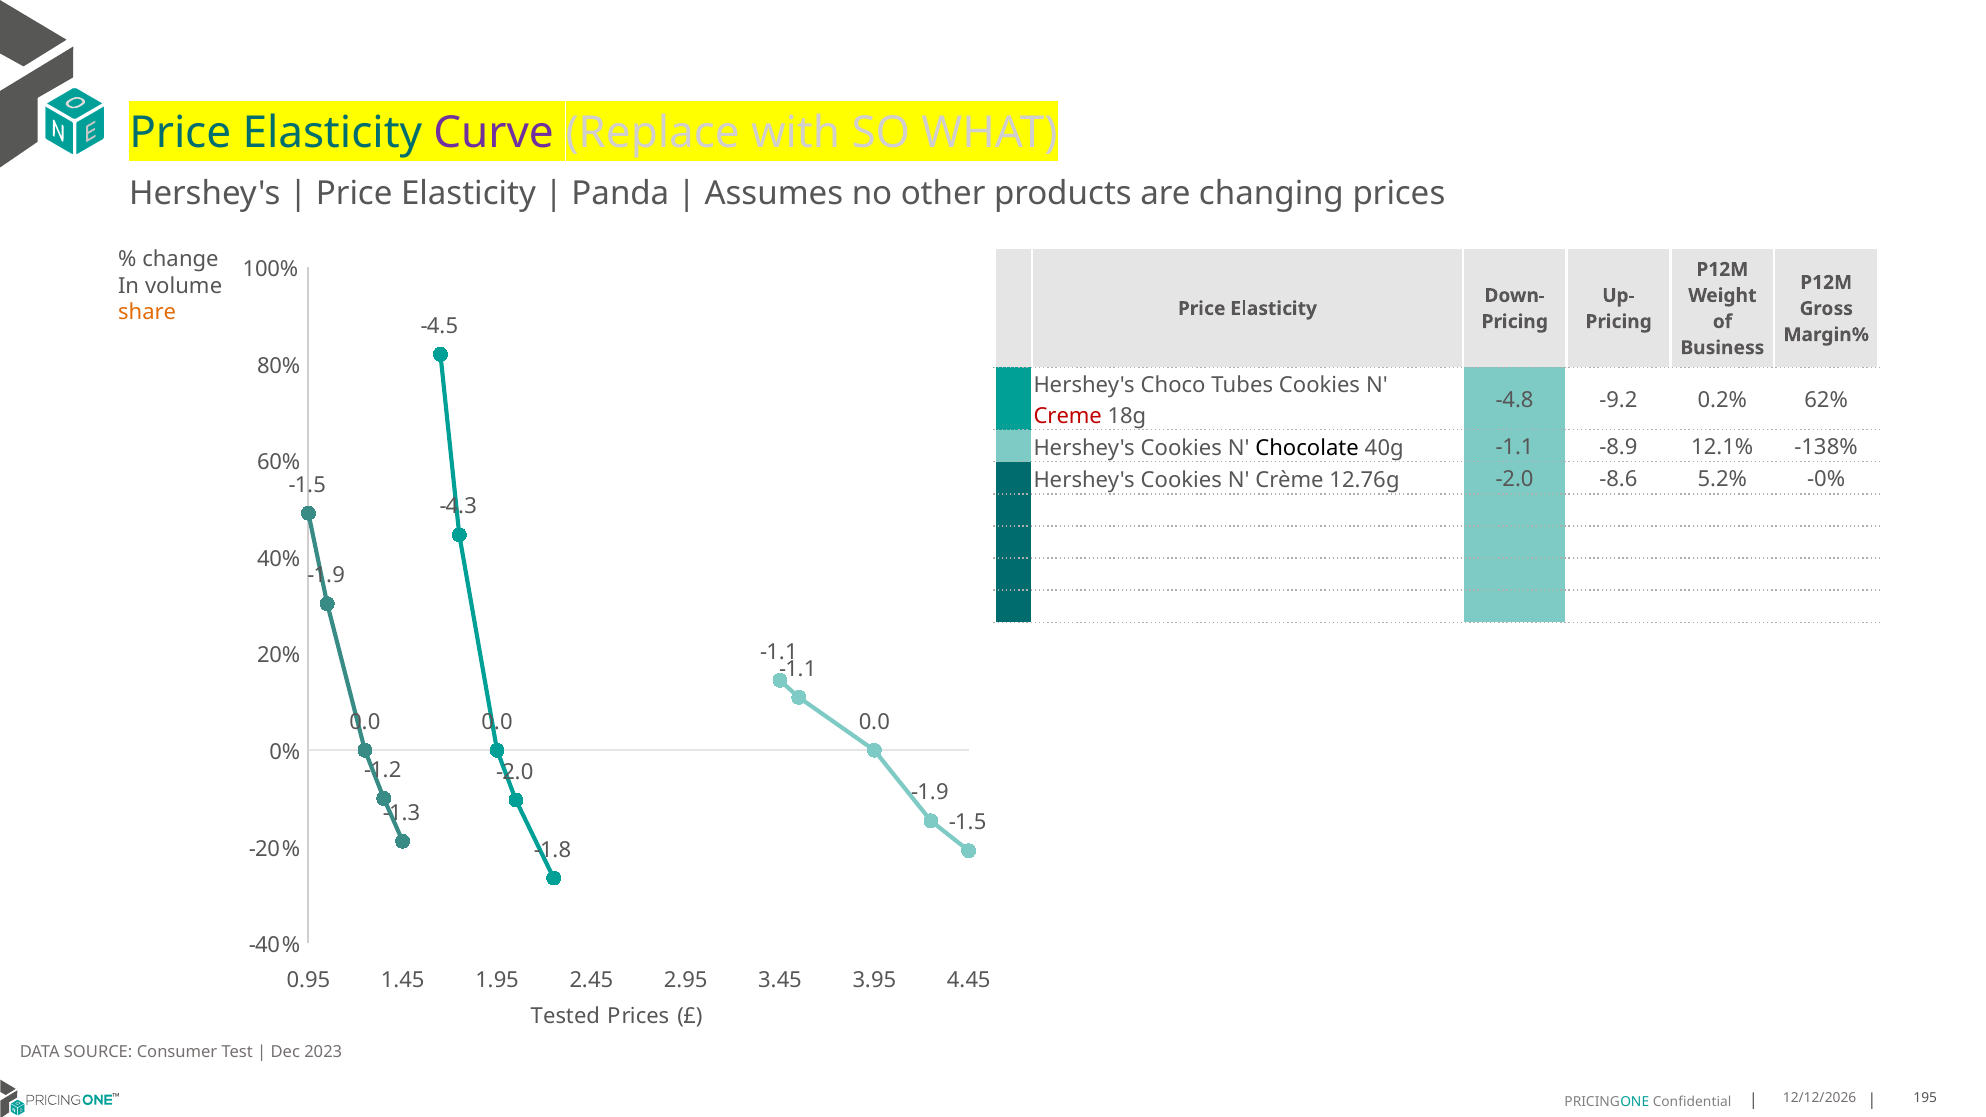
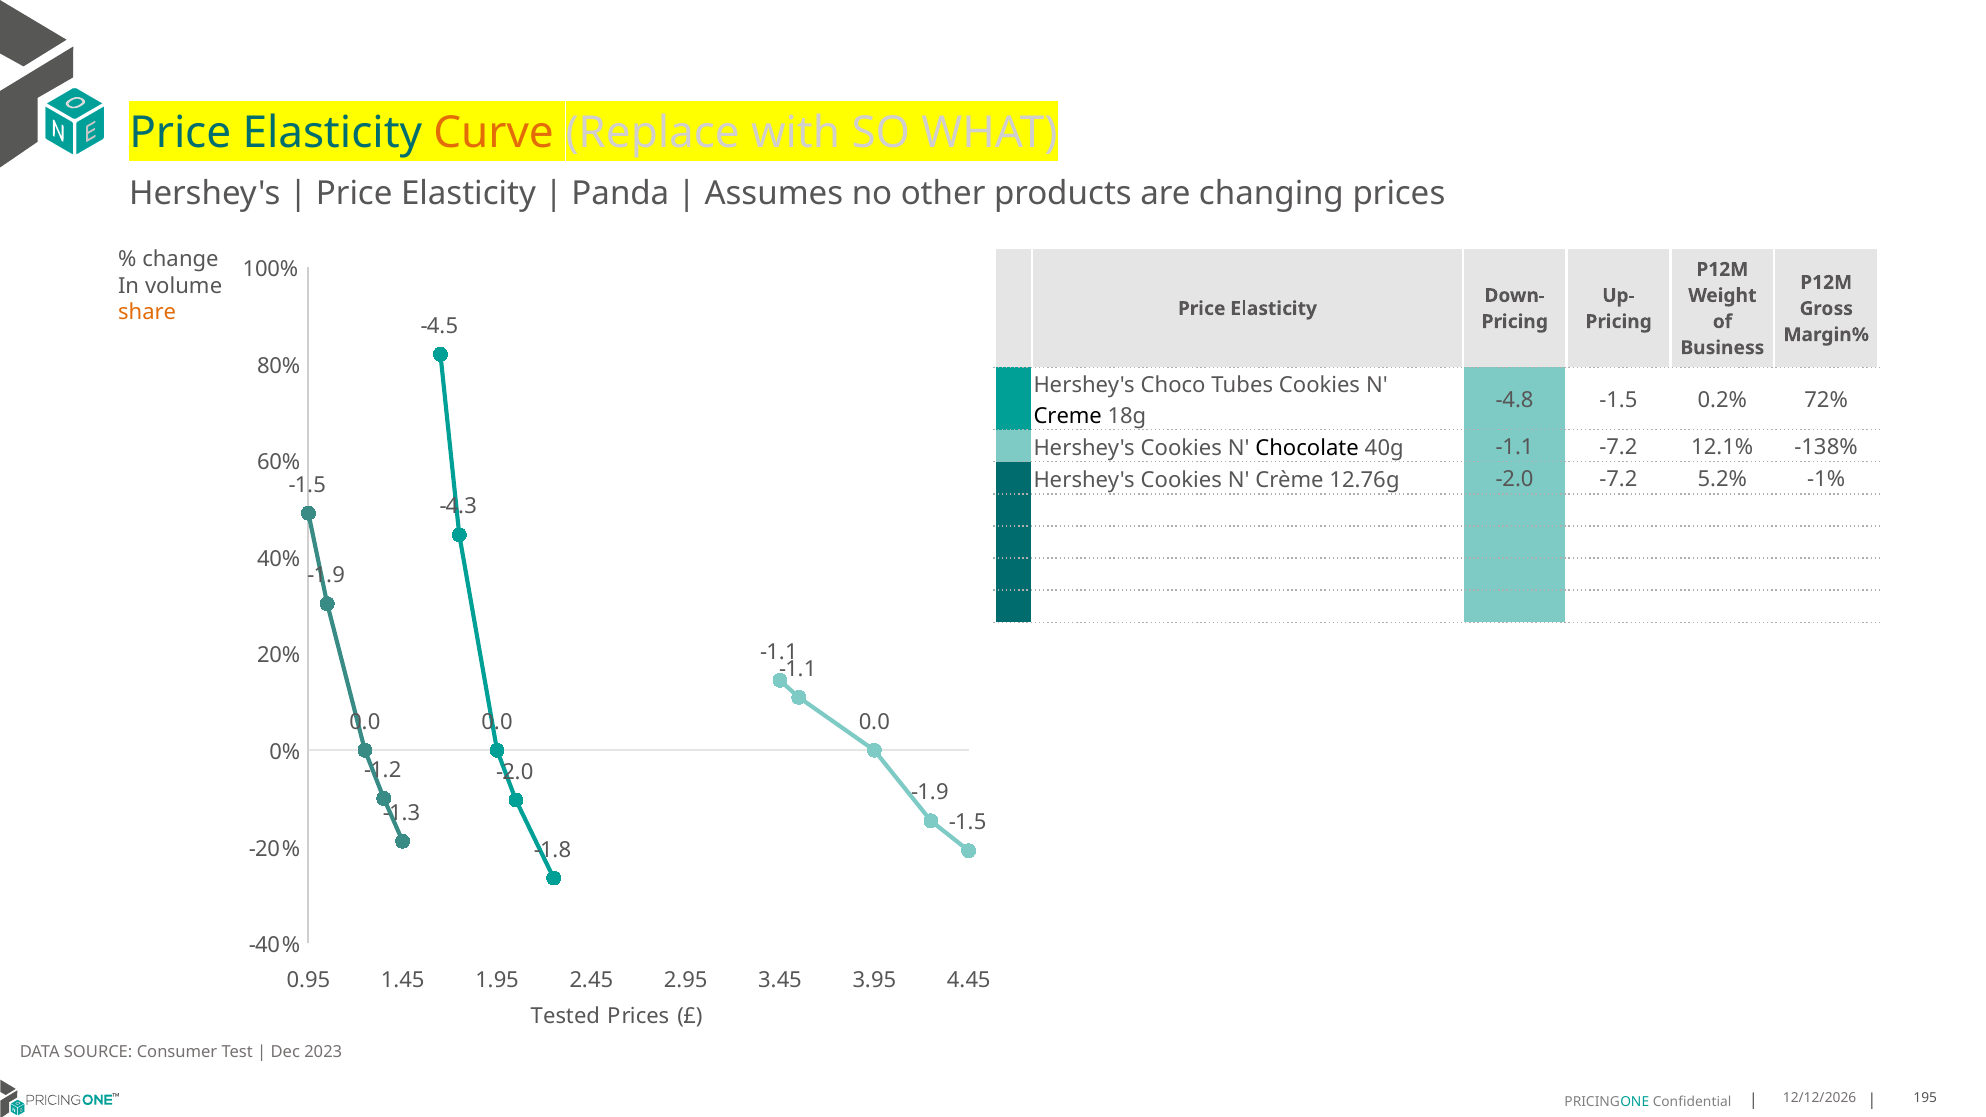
Curve colour: purple -> orange (494, 133)
-4.8 -9.2: -9.2 -> -1.5 (1618, 400)
62%: 62% -> 72% (1826, 400)
Creme colour: red -> black (1068, 416)
-1.1 -8.9: -8.9 -> -7.2 (1618, 447)
-2.0 -8.6: -8.6 -> -7.2 (1618, 480)
-0%: -0% -> -1% (1826, 480)
